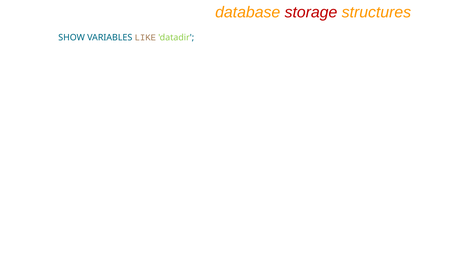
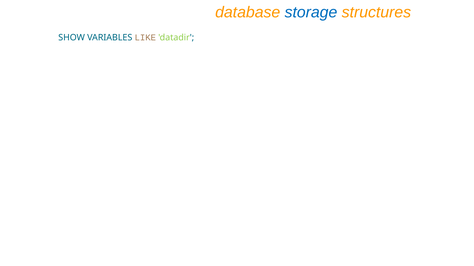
storage colour: red -> blue (311, 12)
